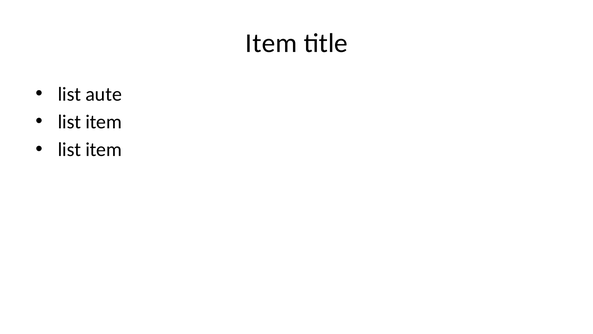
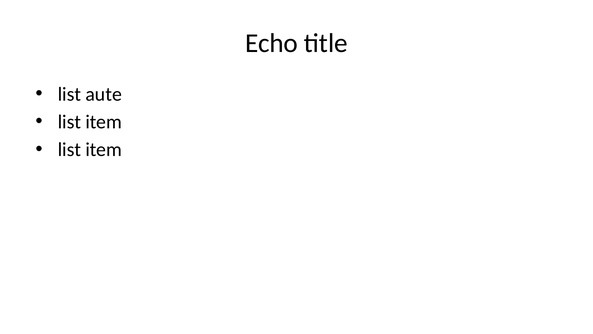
Item: Item -> Echo (271, 43)
